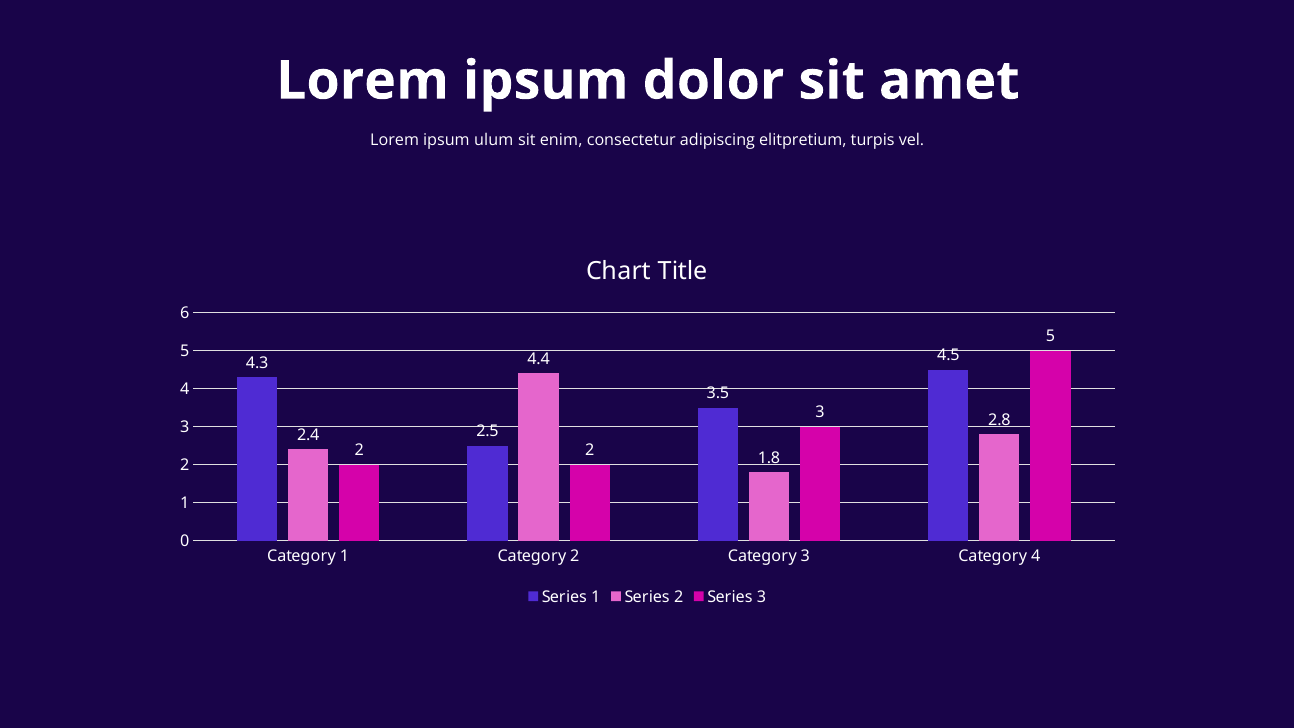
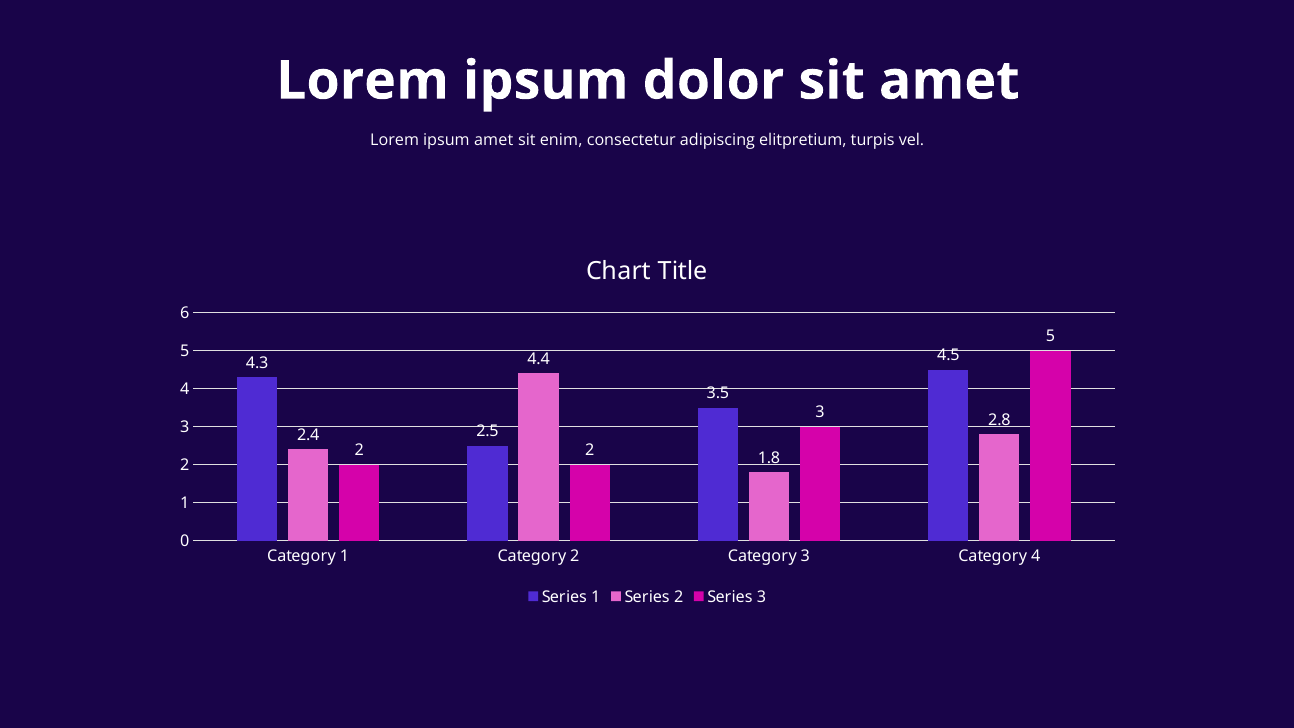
ipsum ulum: ulum -> amet (494, 140)
